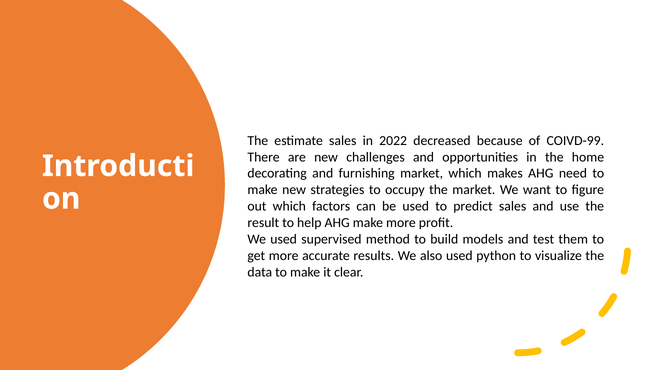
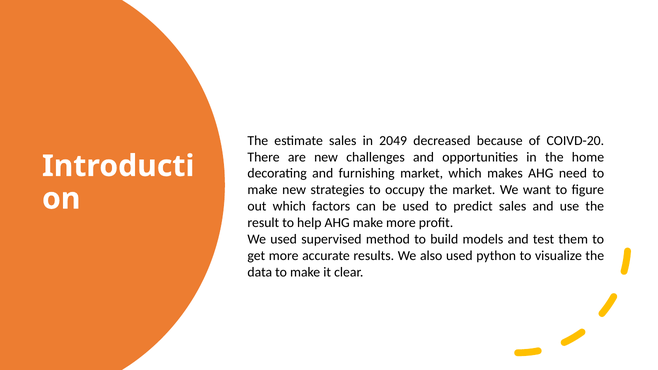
2022: 2022 -> 2049 (393, 141)
COIVD-99: COIVD-99 -> COIVD-20 (575, 141)
